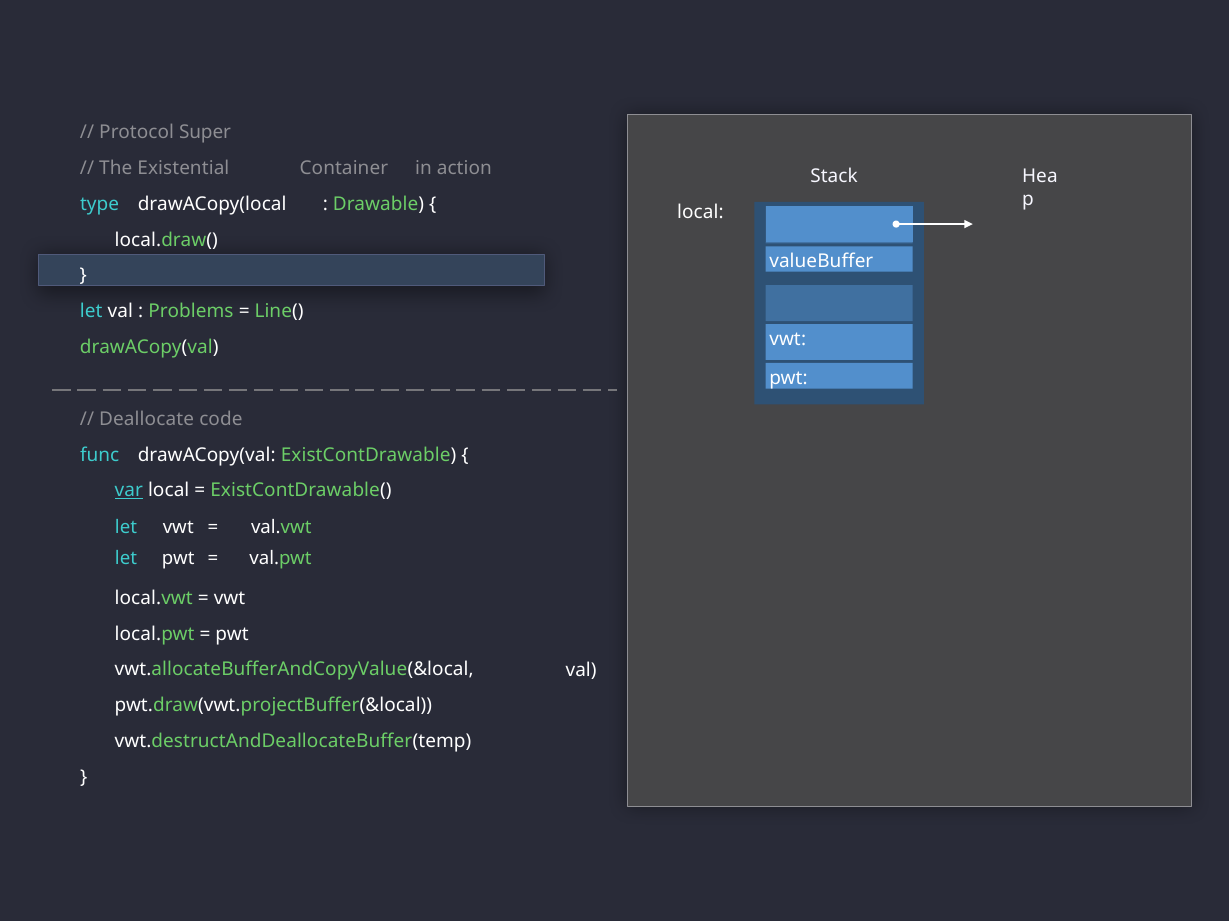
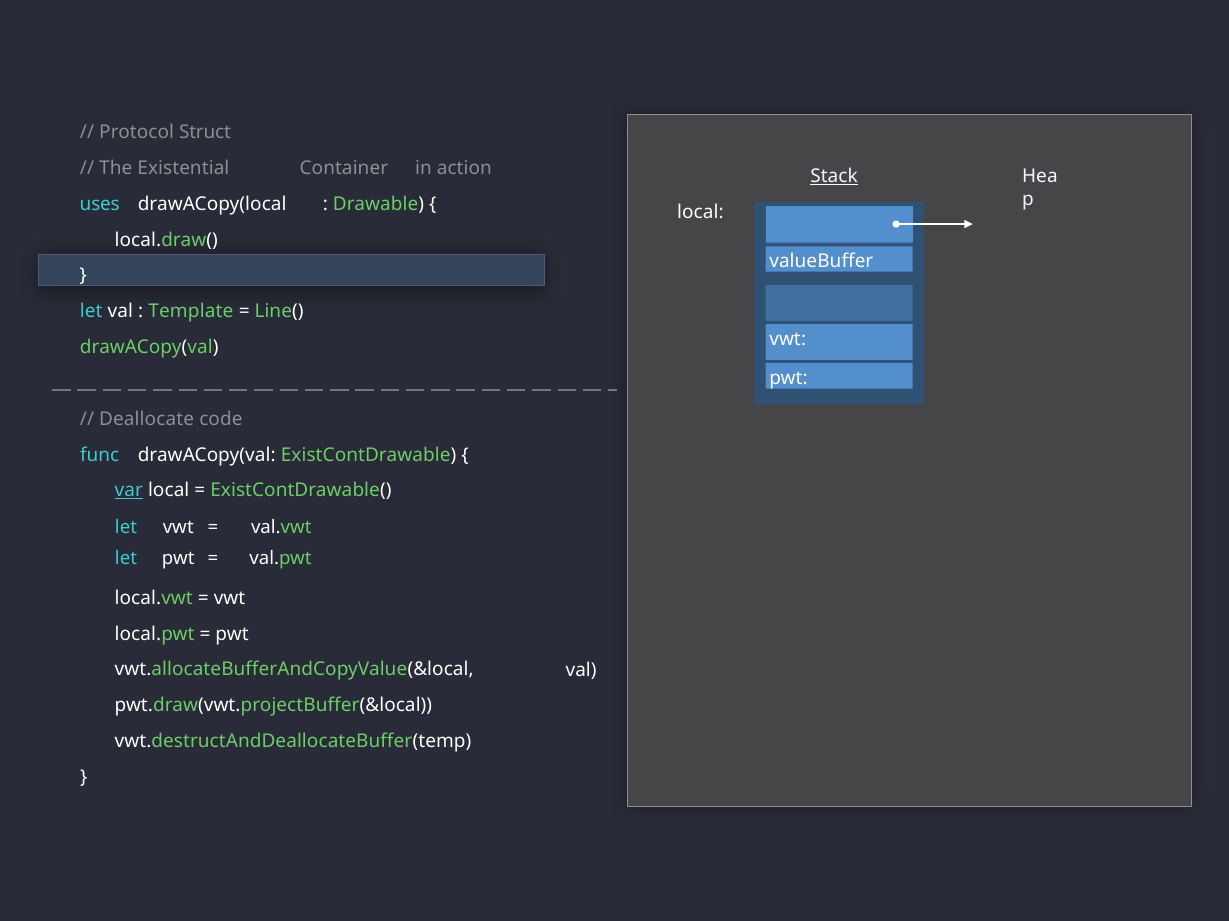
Super: Super -> Struct (205, 133)
Stack underline: none -> present (834, 176)
type: type -> uses (100, 204)
Problems: Problems -> Template (191, 312)
